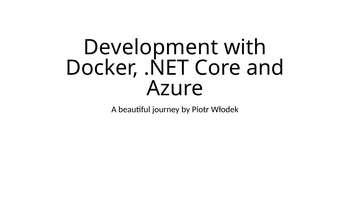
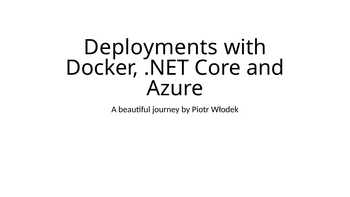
Development: Development -> Deployments (151, 47)
